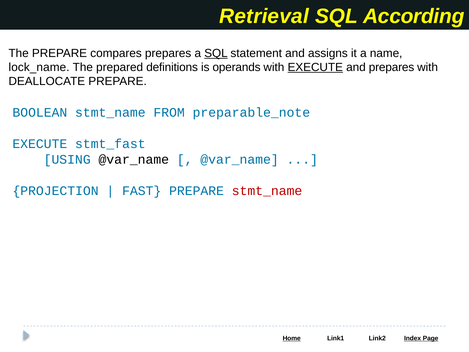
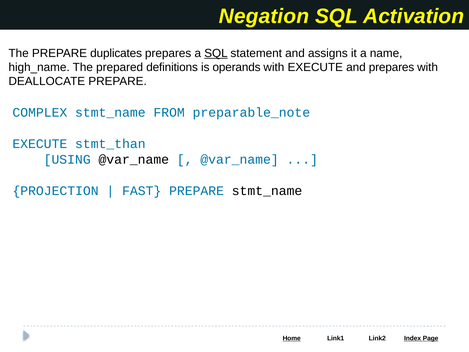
Retrieval: Retrieval -> Negation (264, 16)
According: According -> Activation (414, 16)
compares: compares -> duplicates (116, 53)
lock_name: lock_name -> high_name (39, 67)
EXECUTE underline: present -> none (315, 67)
BOOLEAN: BOOLEAN -> COMPLEX (40, 113)
stmt_fast: stmt_fast -> stmt_than (110, 144)
stmt_name colour: red -> black (267, 191)
